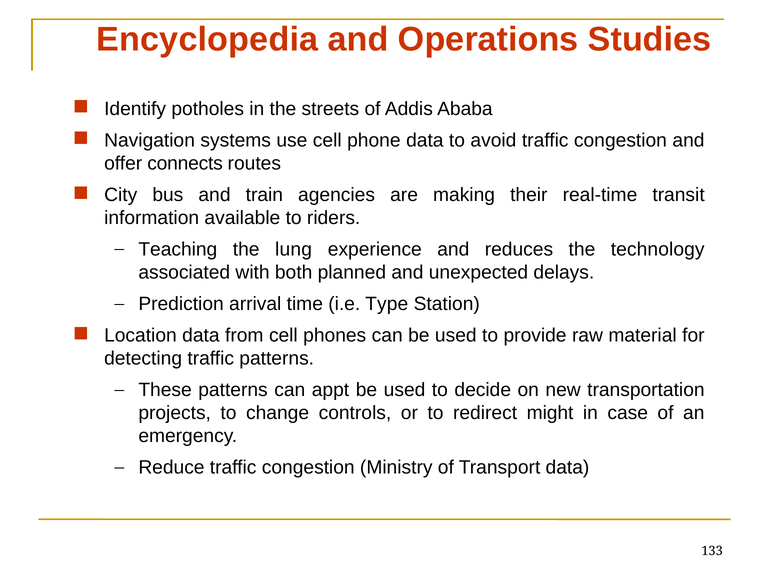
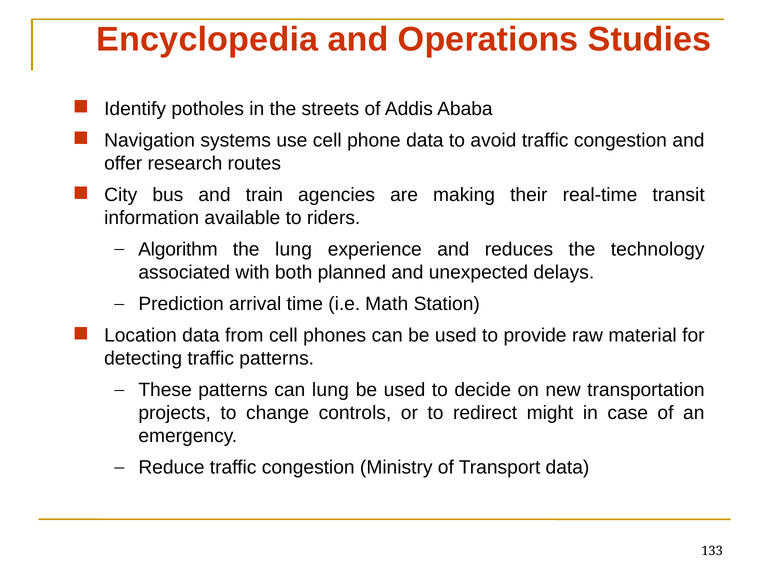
connects: connects -> research (185, 163)
Teaching: Teaching -> Algorithm (178, 249)
Type: Type -> Math (387, 304)
can appt: appt -> lung (330, 390)
